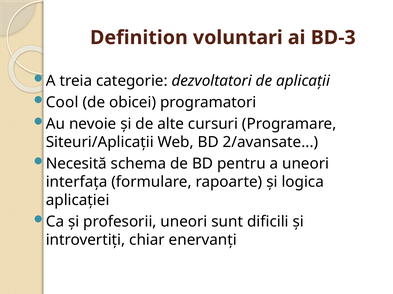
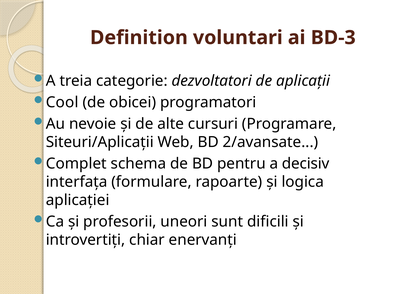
Necesită: Necesită -> Complet (76, 164)
a uneori: uneori -> decisiv (306, 164)
